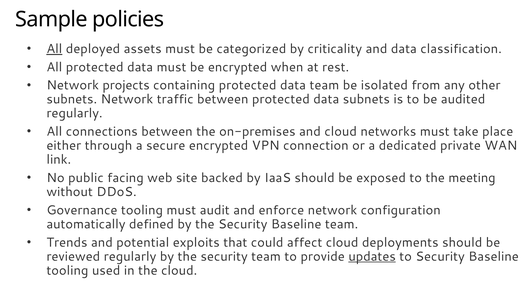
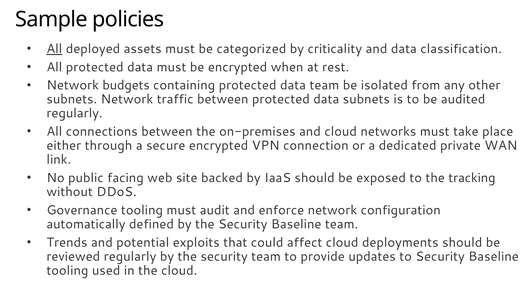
projects: projects -> budgets (126, 85)
meeting: meeting -> tracking (472, 178)
updates underline: present -> none (372, 256)
